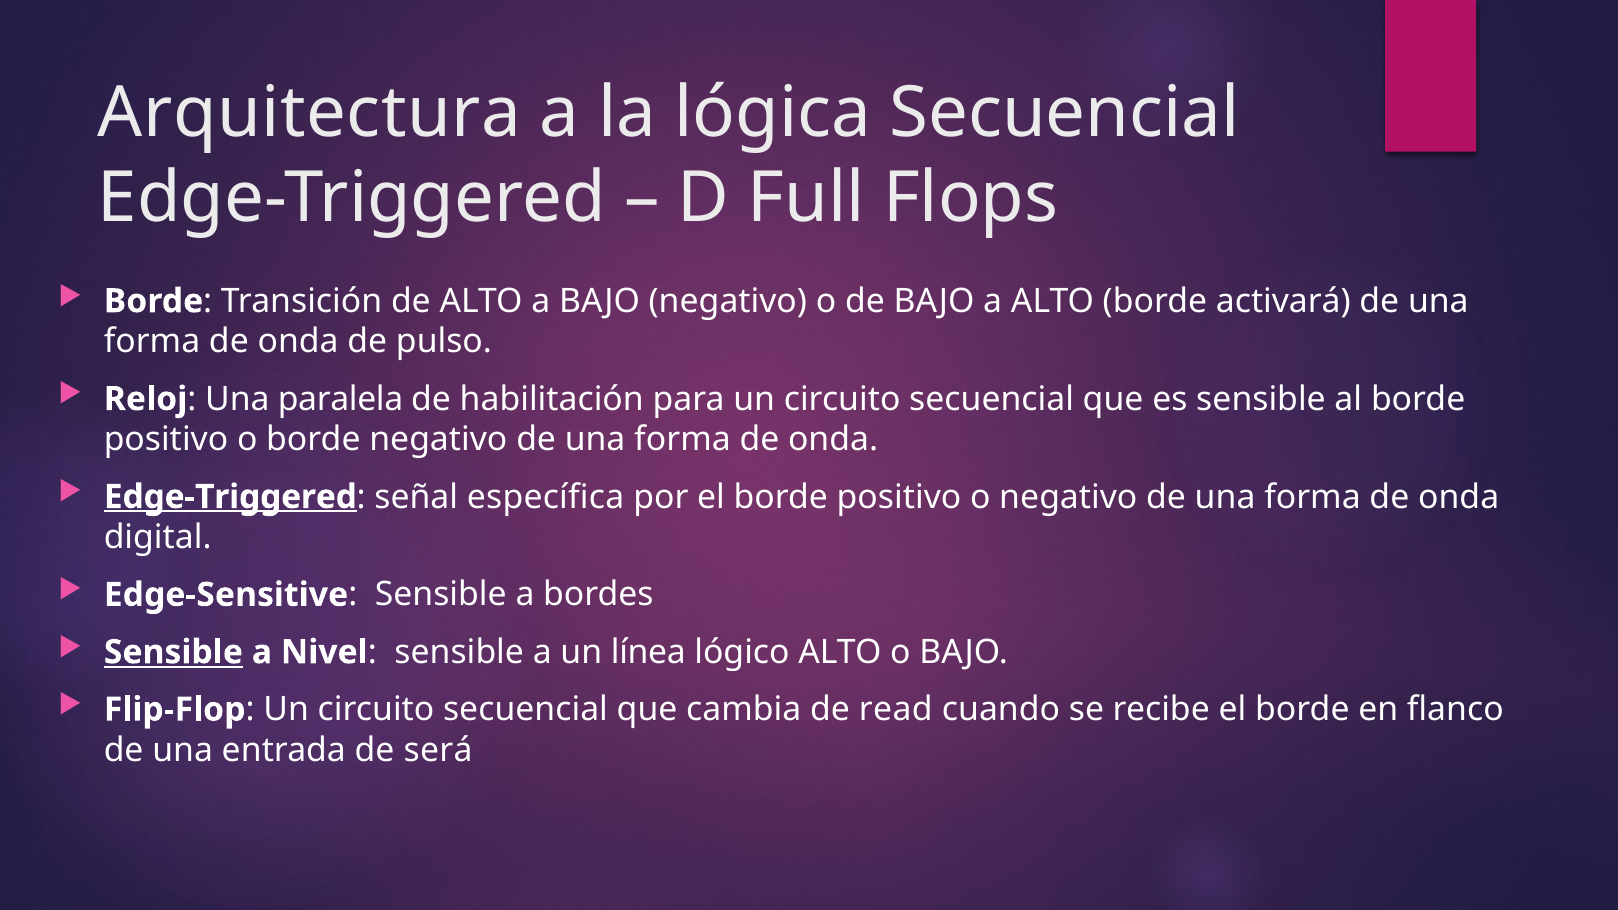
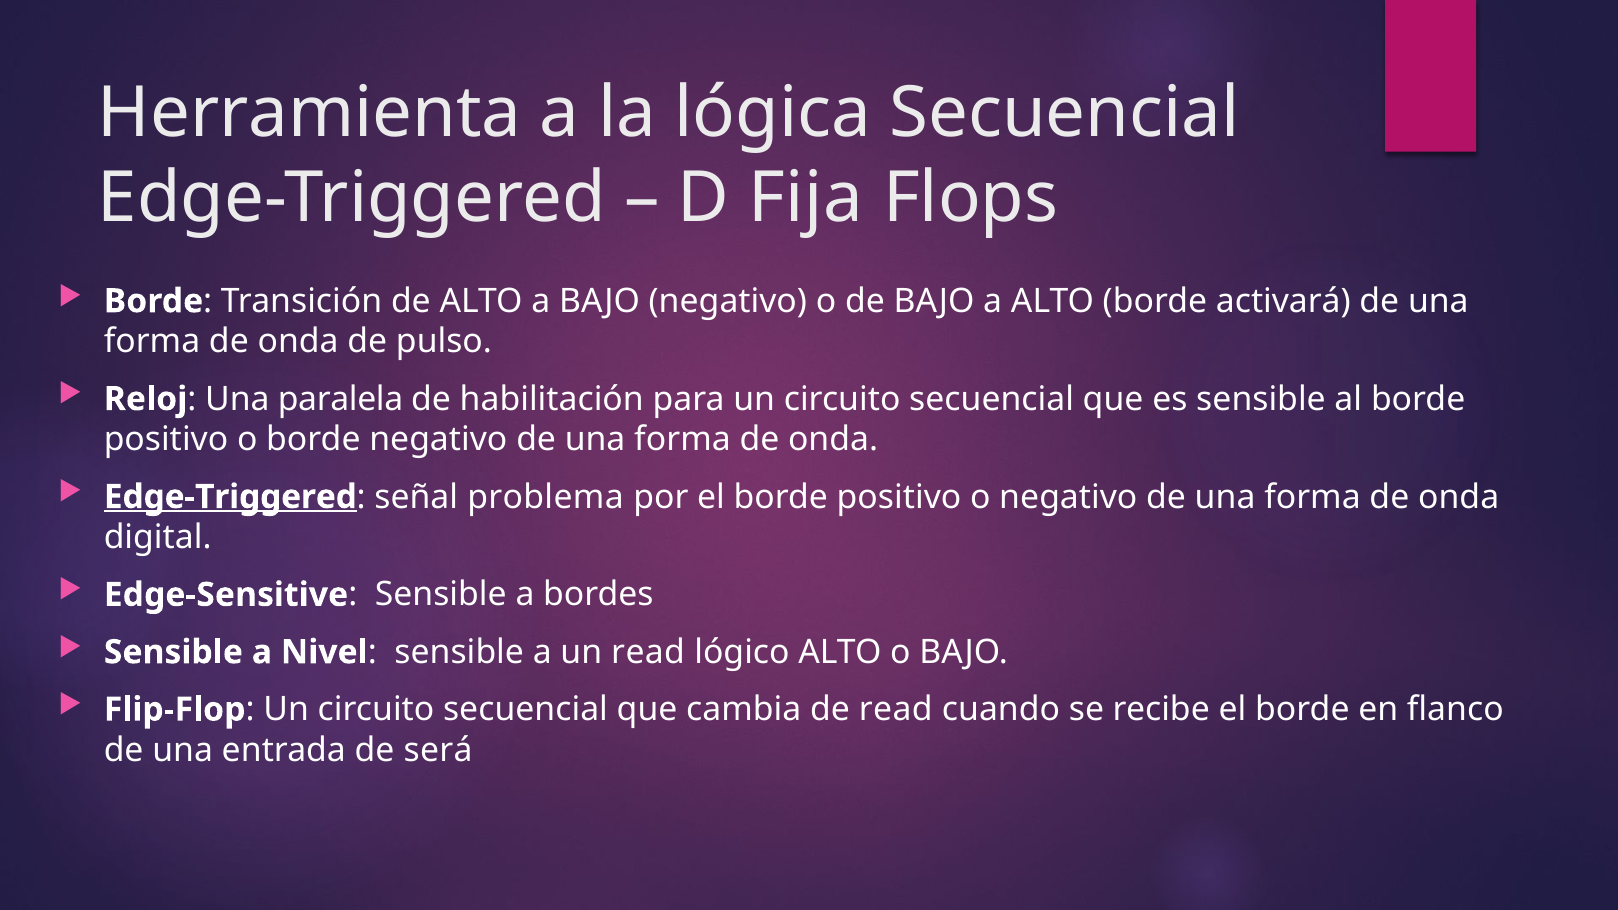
Arquitectura: Arquitectura -> Herramienta (310, 114)
Full: Full -> Fija (806, 199)
específica: específica -> problema (546, 497)
Sensible underline: present -> none (173, 652)
un línea: línea -> read (648, 652)
